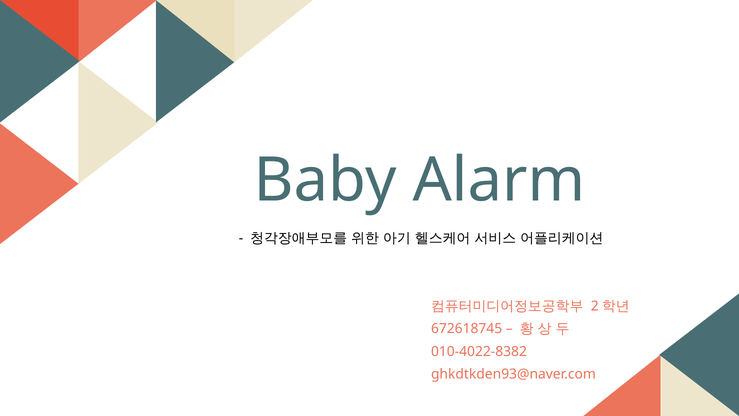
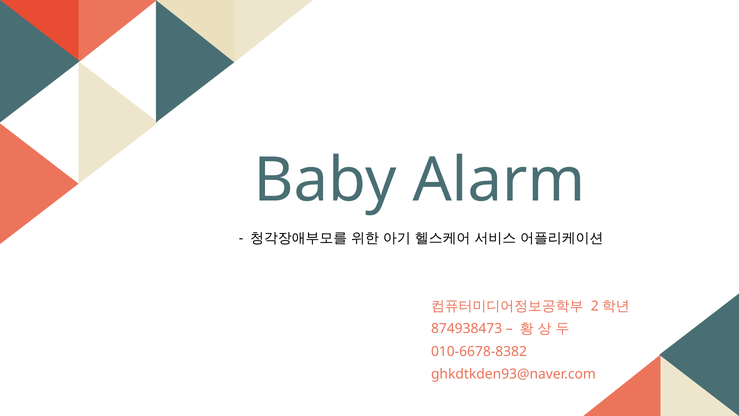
672618745: 672618745 -> 874938473 (467, 329)
010-4022-8382: 010-4022-8382 -> 010-6678-8382 (479, 351)
